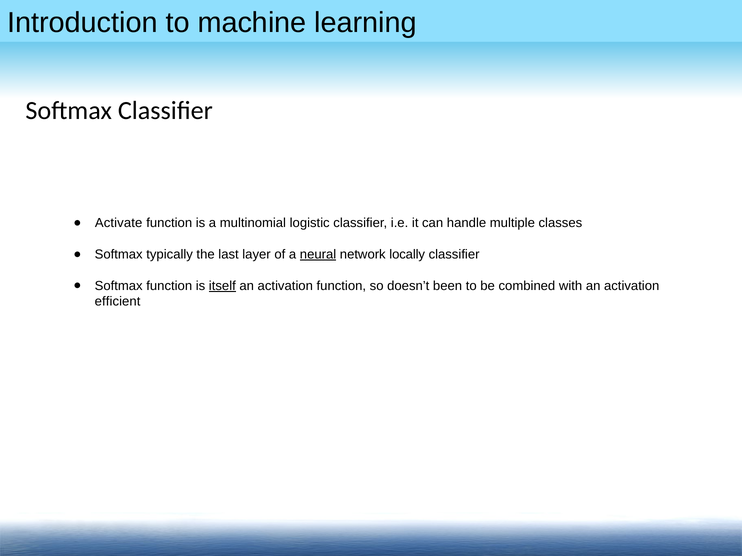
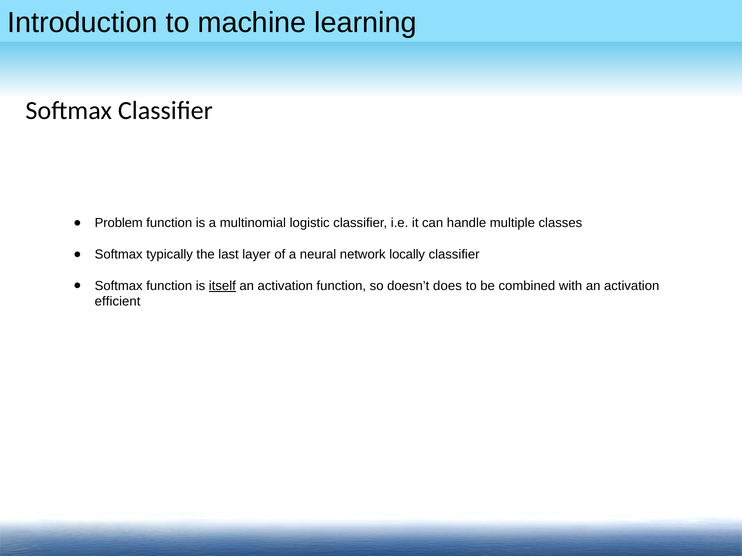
Activate: Activate -> Problem (119, 223)
neural underline: present -> none (318, 255)
been: been -> does (447, 286)
